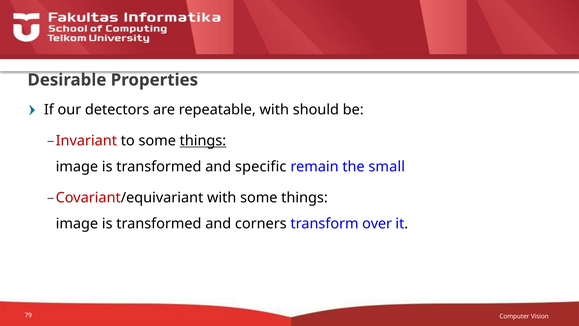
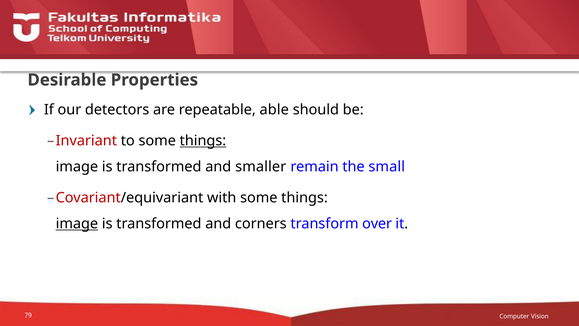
repeatable with: with -> able (274, 110)
specific: specific -> smaller (261, 167)
image underline: none -> present (77, 224)
